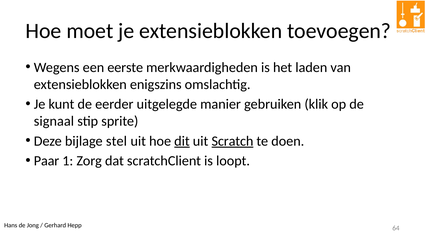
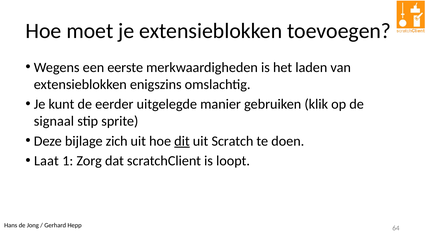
stel: stel -> zich (117, 141)
Scratch underline: present -> none (232, 141)
Paar: Paar -> Laat (46, 161)
